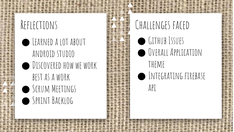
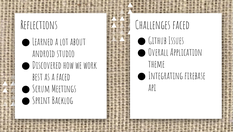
a work: work -> faced (63, 77)
